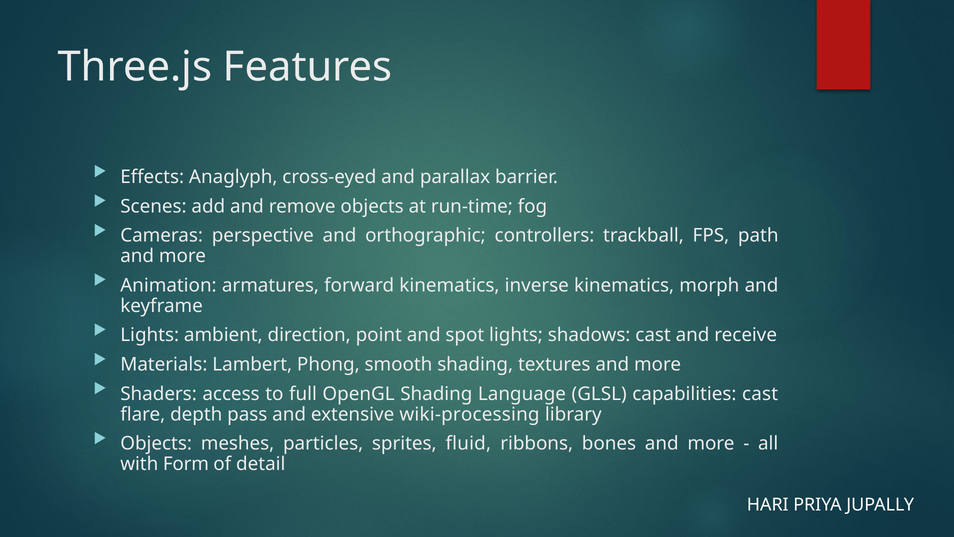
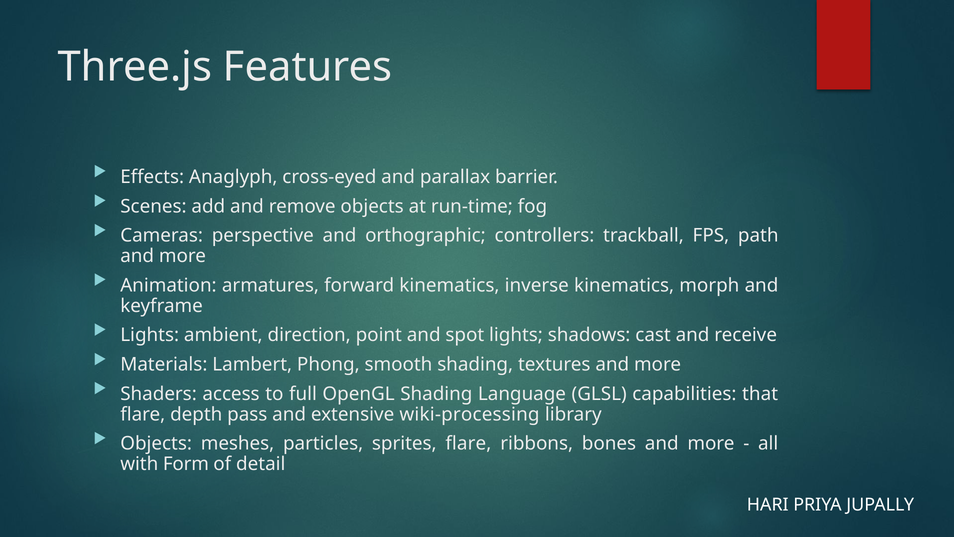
capabilities cast: cast -> that (760, 394)
sprites fluid: fluid -> flare (468, 443)
